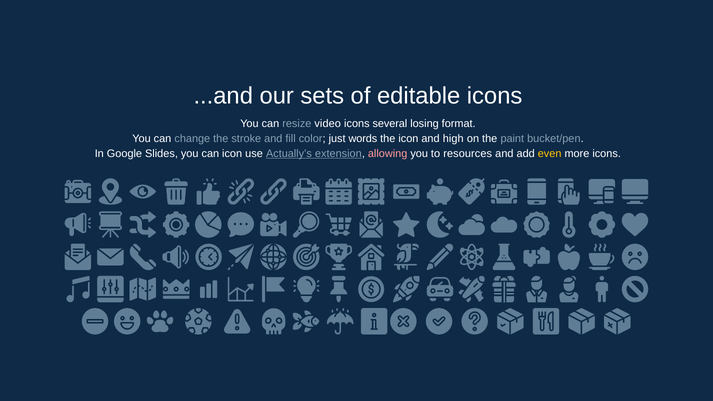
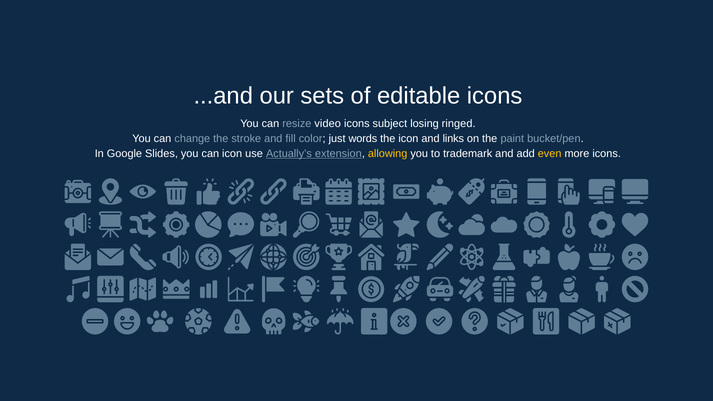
several: several -> subject (390, 124)
format: format -> ringed (459, 124)
high: high -> links (453, 139)
allowing colour: pink -> yellow (388, 154)
resources: resources -> trademark (468, 154)
